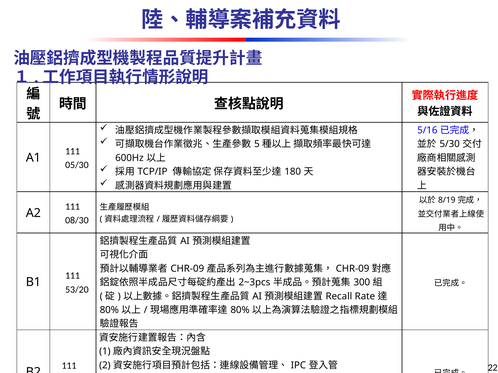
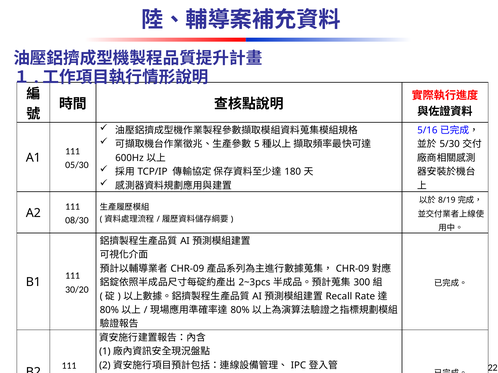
53/20: 53/20 -> 30/20 (77, 290)
